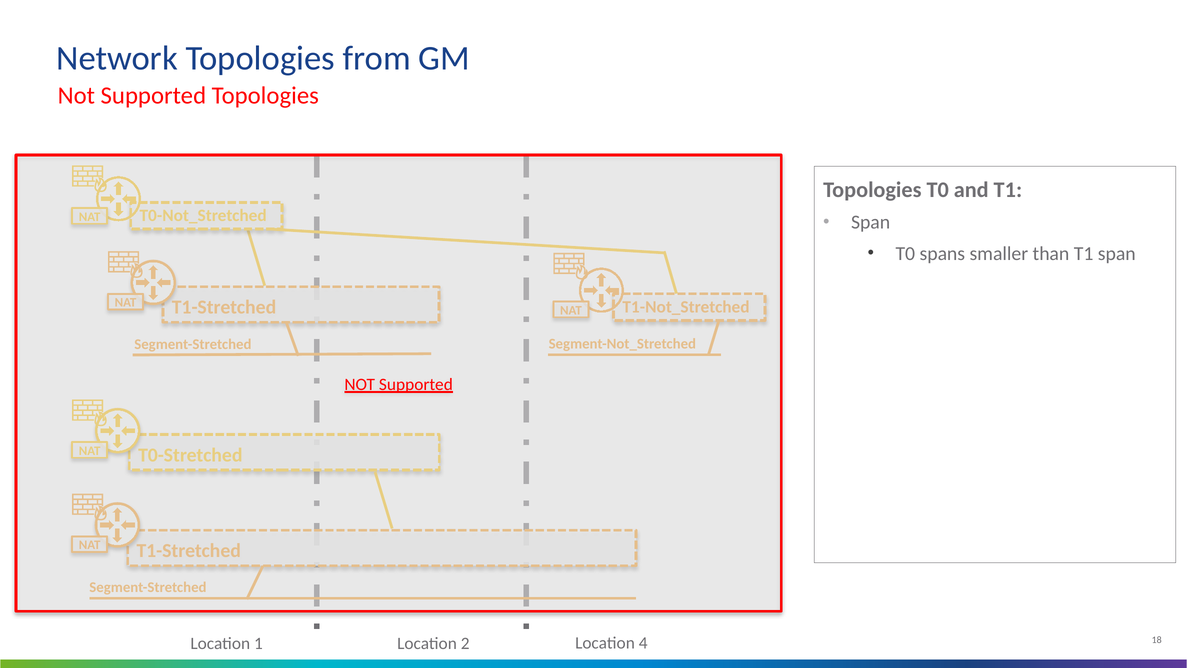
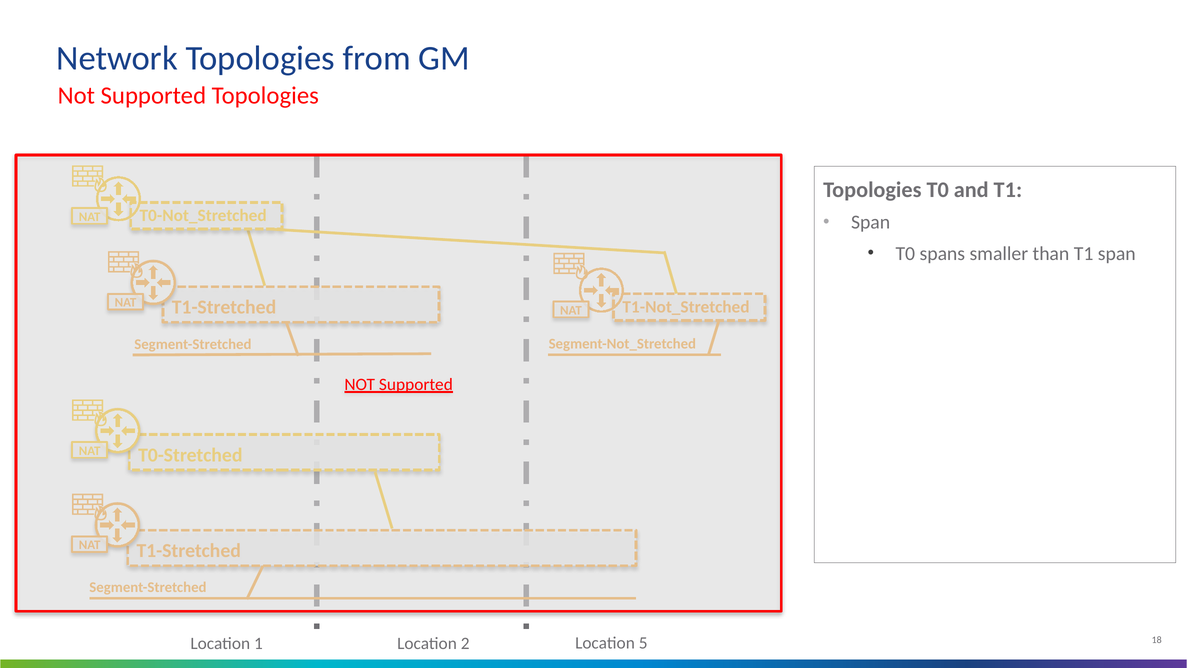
4: 4 -> 5 (643, 643)
